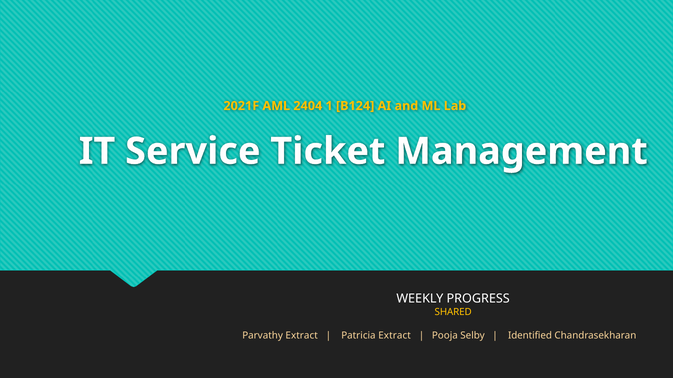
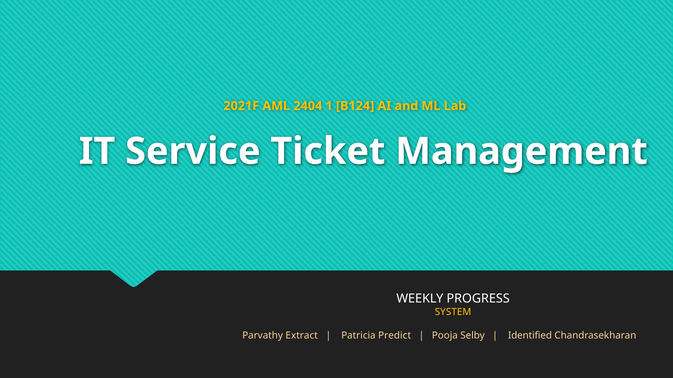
SHARED: SHARED -> SYSTEM (453, 312)
Patricia Extract: Extract -> Predict (395, 336)
